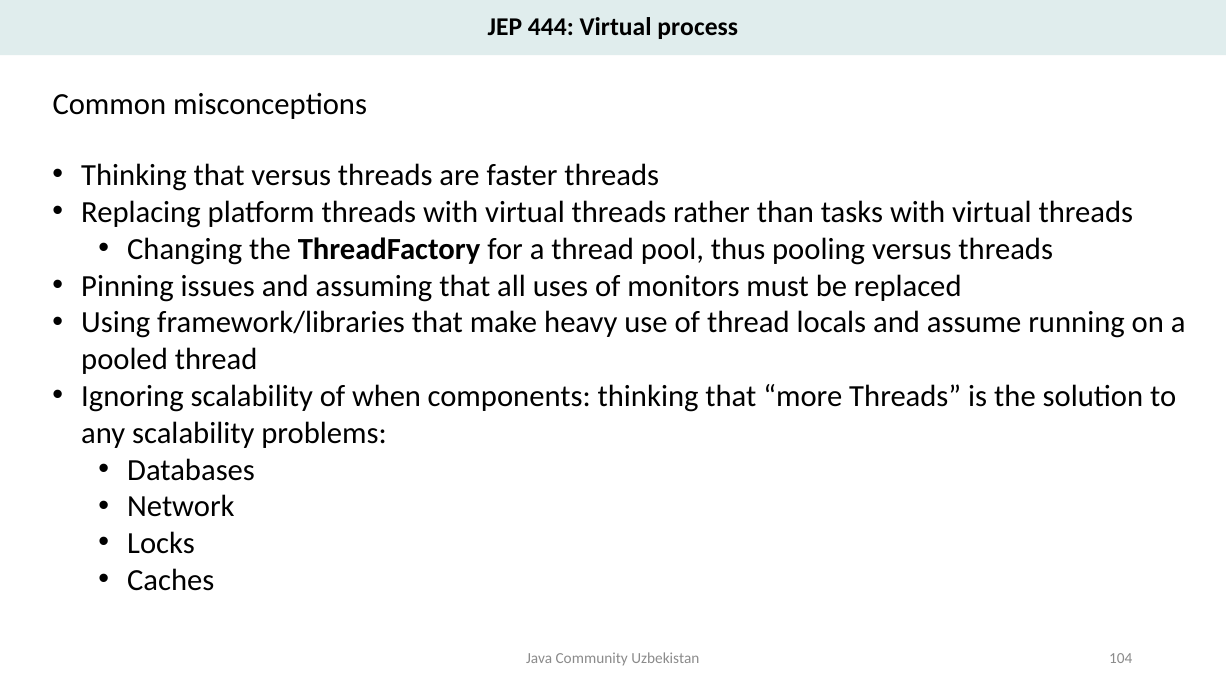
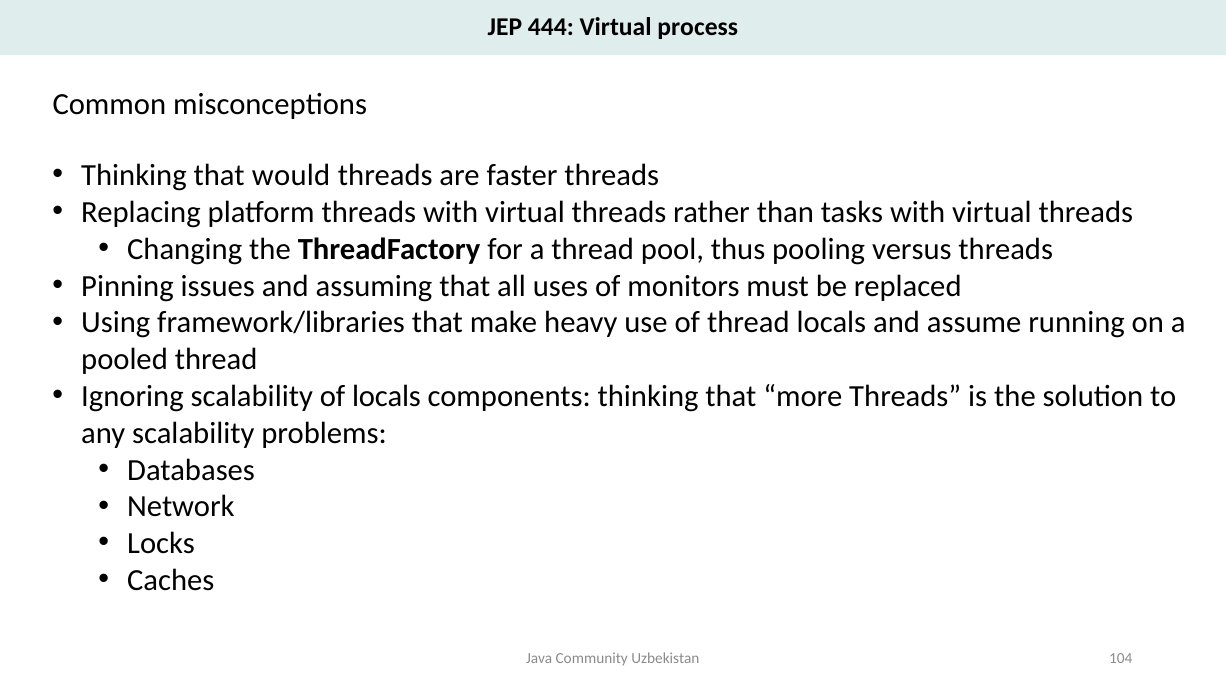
that versus: versus -> would (291, 175)
of when: when -> locals (387, 396)
